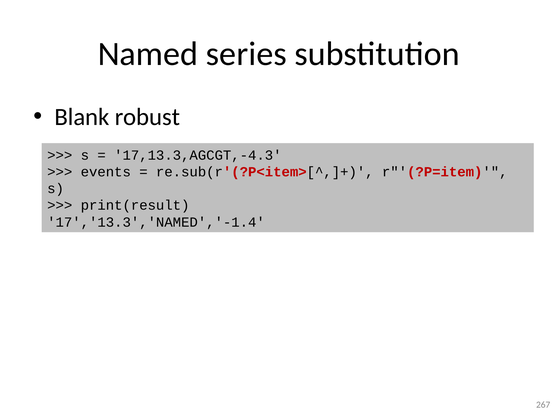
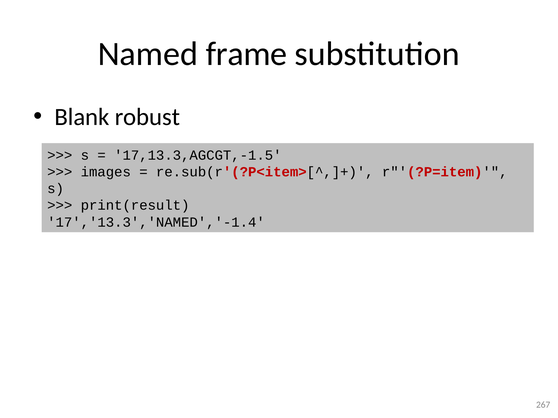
series: series -> frame (247, 54)
17,13.3,AGCGT,-4.3: 17,13.3,AGCGT,-4.3 -> 17,13.3,AGCGT,-1.5 (198, 155)
events: events -> images (106, 172)
